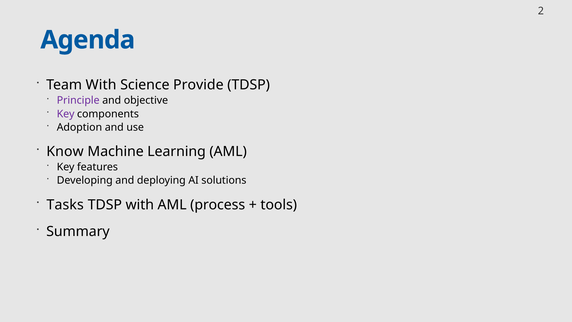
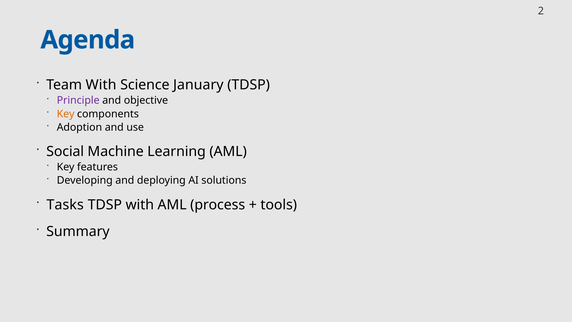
Provide: Provide -> January (198, 85)
Key colour: purple -> orange (66, 114)
Know: Know -> Social (65, 151)
